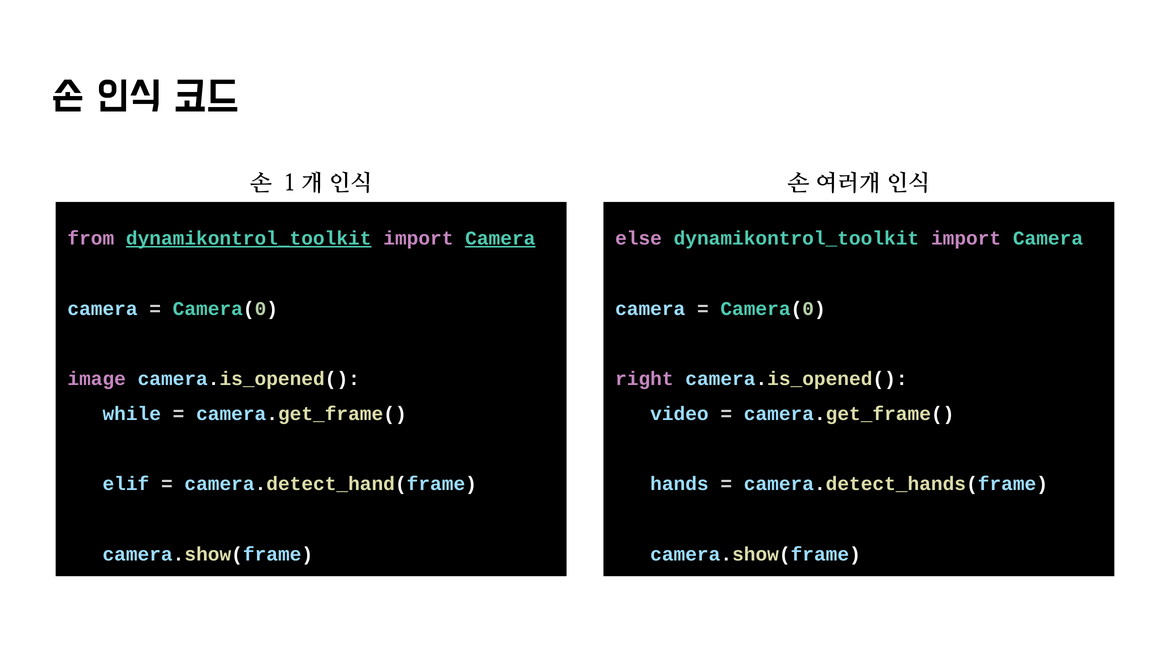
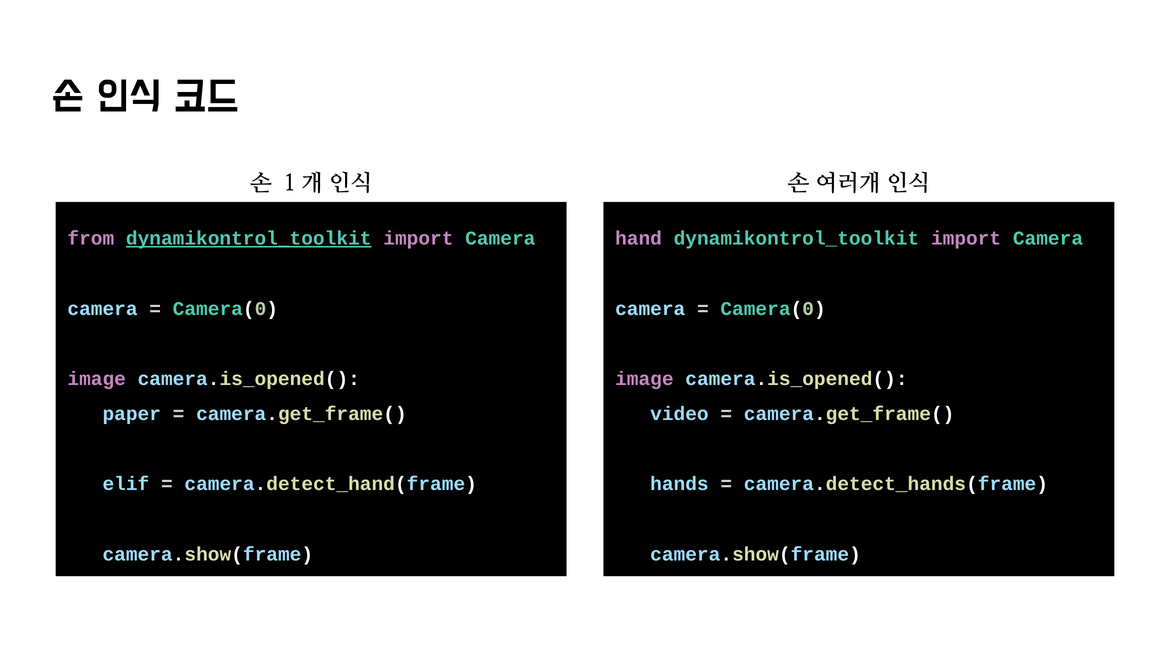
Camera underline: present -> none (500, 238)
else: else -> hand (639, 238)
right: right -> image (644, 379)
while: while -> paper (132, 414)
